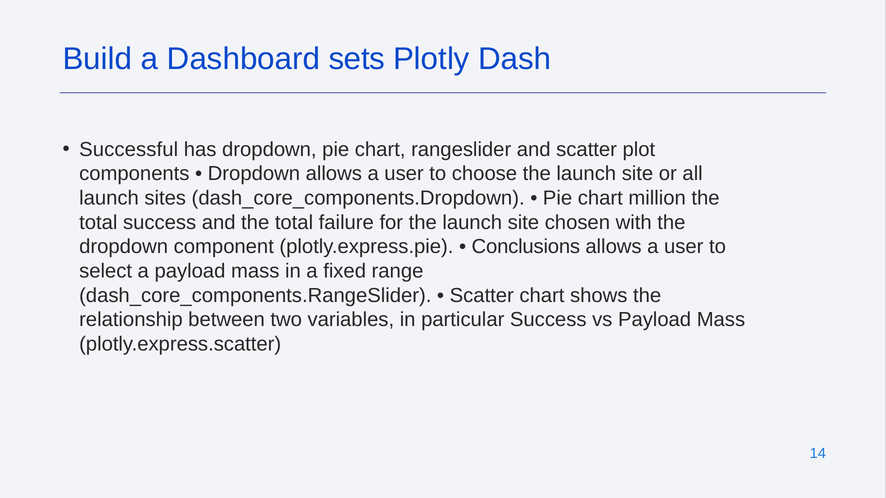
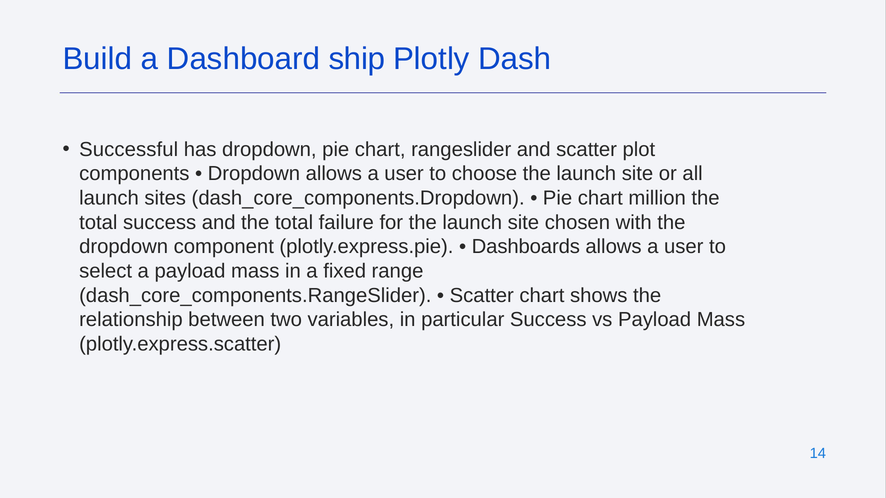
sets: sets -> ship (357, 59)
Conclusions: Conclusions -> Dashboards (526, 247)
